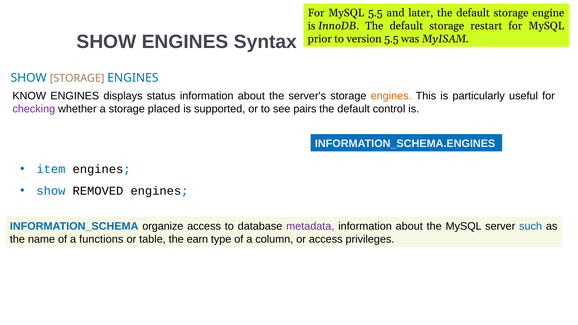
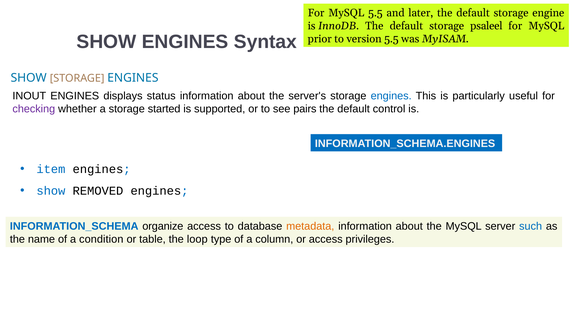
restart: restart -> psaleel (486, 26)
KNOW: KNOW -> INOUT (29, 96)
engines colour: orange -> blue (391, 96)
placed: placed -> started (164, 109)
metadata colour: purple -> orange (310, 226)
functions: functions -> condition (101, 239)
earn: earn -> loop (197, 239)
